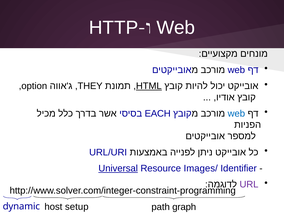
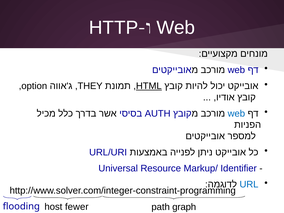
EACH: EACH -> AUTH (158, 113)
Universal underline: present -> none (118, 168)
Images/: Images/ -> Markup/ (201, 168)
URL colour: purple -> blue (249, 184)
setup: setup -> fewer (77, 207)
dynamic: dynamic -> flooding (21, 206)
